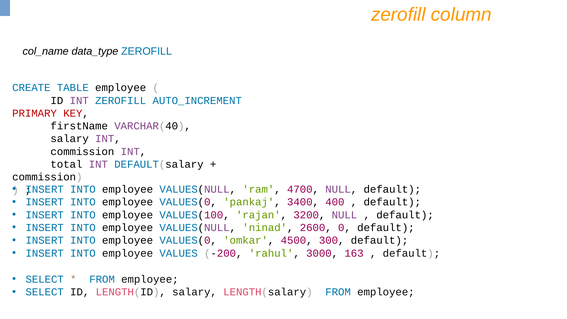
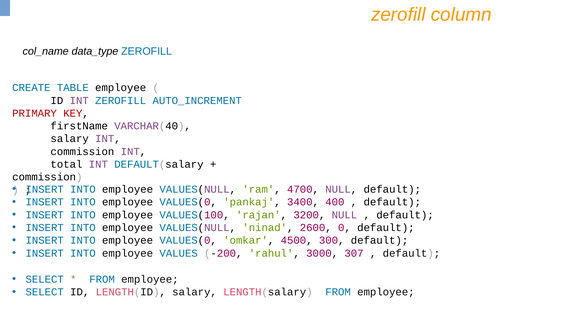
163: 163 -> 307 (354, 253)
